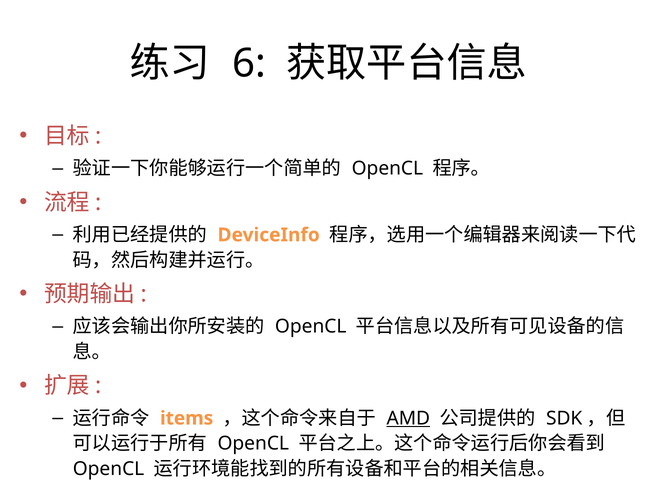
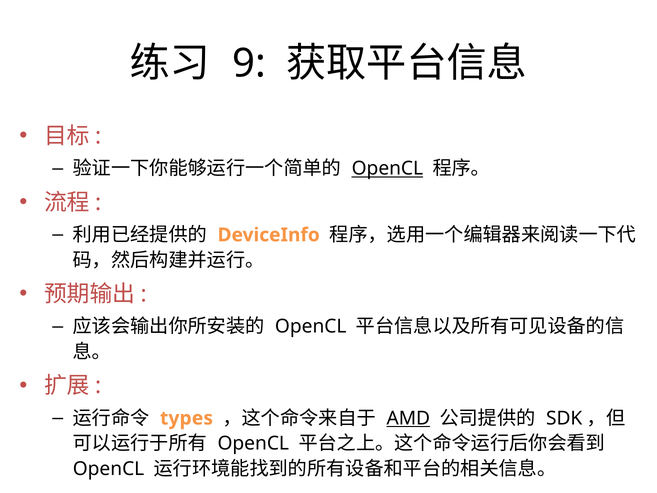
6: 6 -> 9 (249, 64)
OpenCL underline: none -> present (387, 169)
items: items -> types (187, 418)
